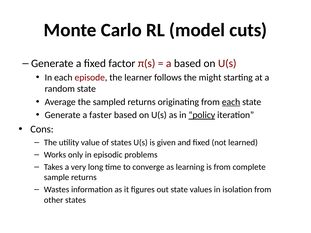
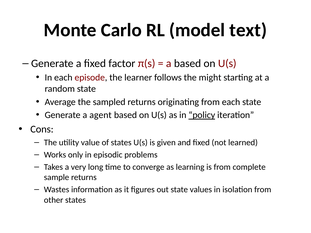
cuts: cuts -> text (248, 30)
each underline: present -> none (231, 102)
faster: faster -> agent (101, 115)
